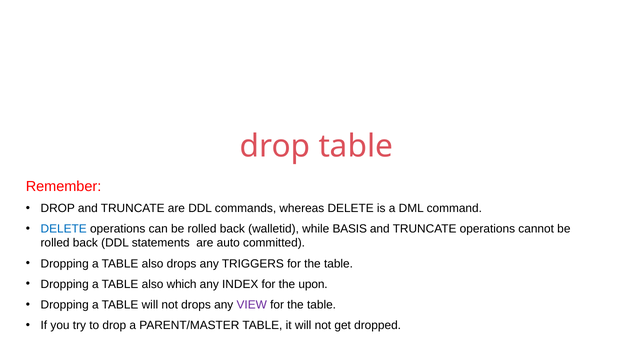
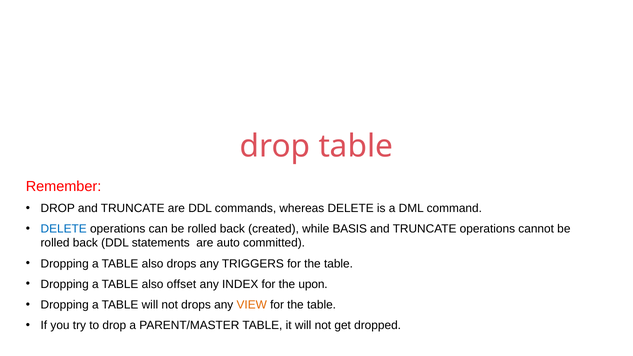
walletid: walletid -> created (274, 229)
which: which -> offset (182, 284)
VIEW colour: purple -> orange (252, 305)
